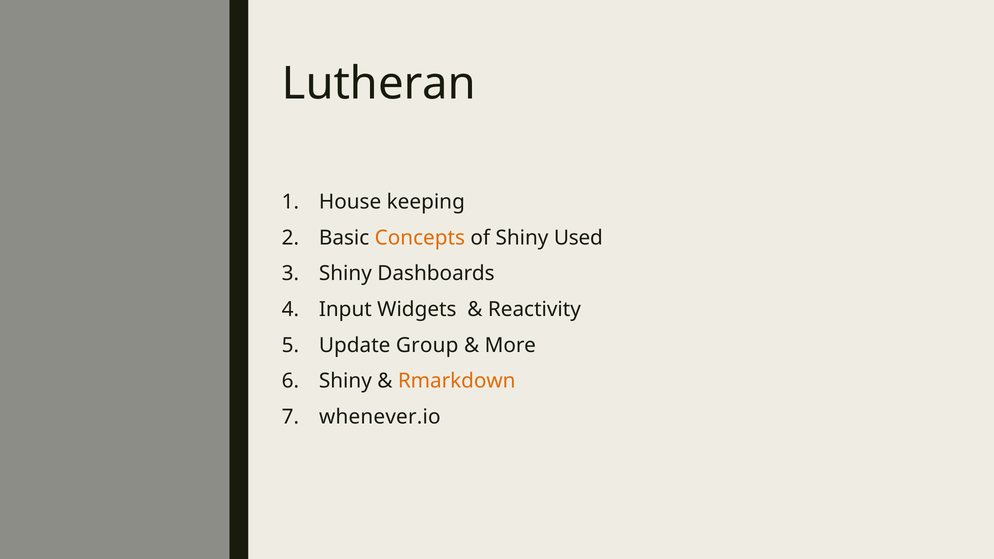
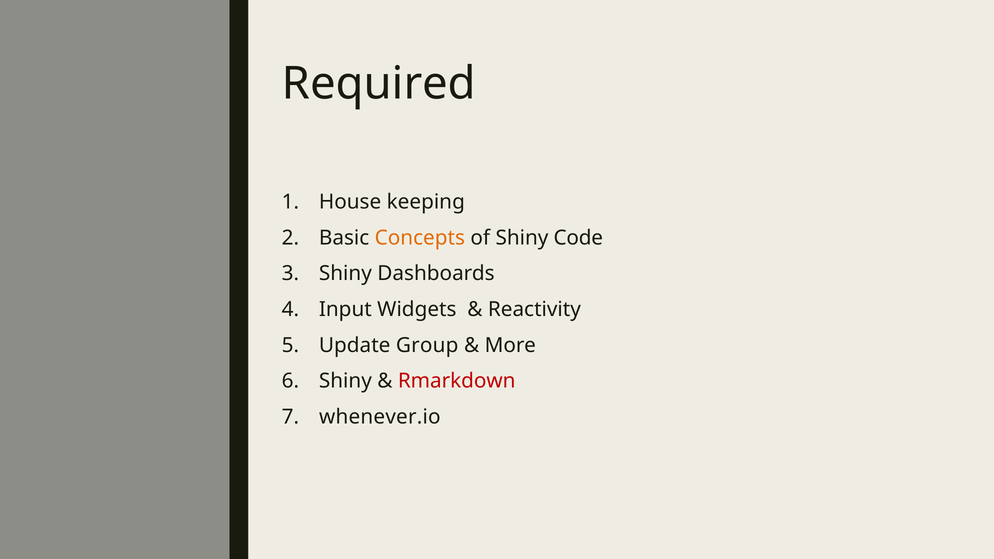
Lutheran: Lutheran -> Required (379, 84)
Used: Used -> Code (578, 238)
Rmarkdown colour: orange -> red (457, 381)
